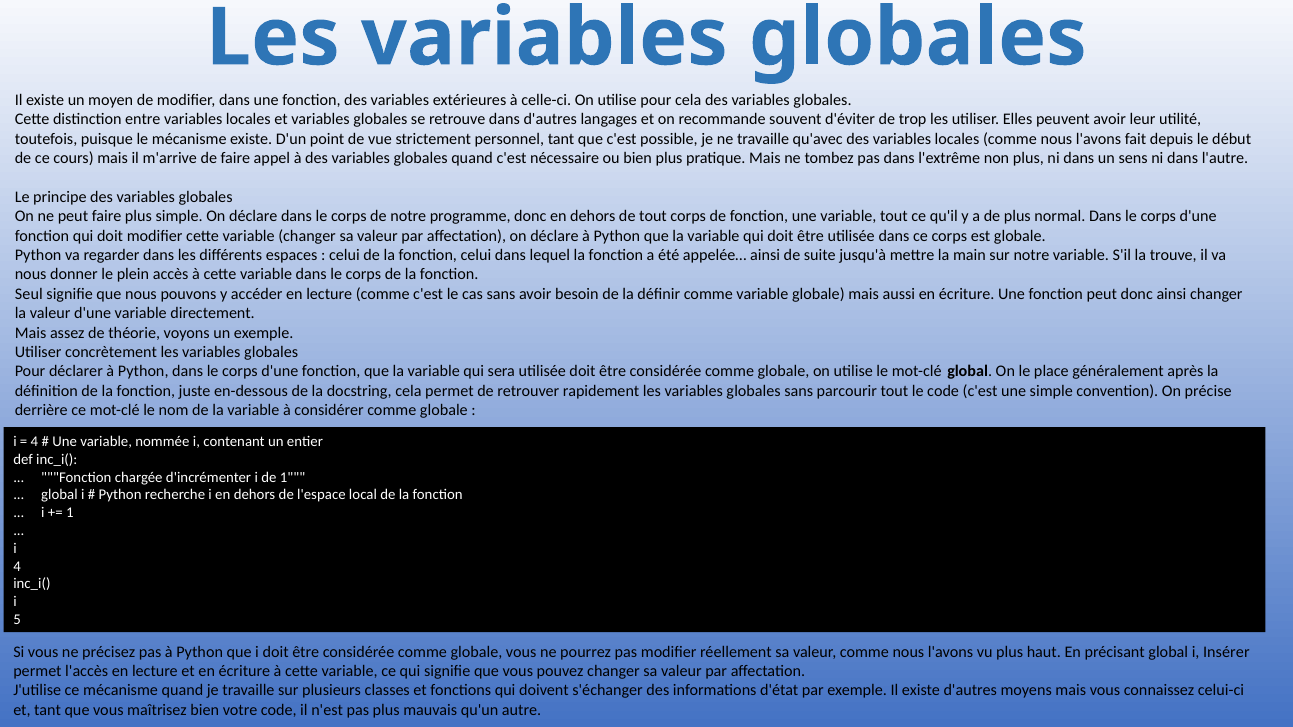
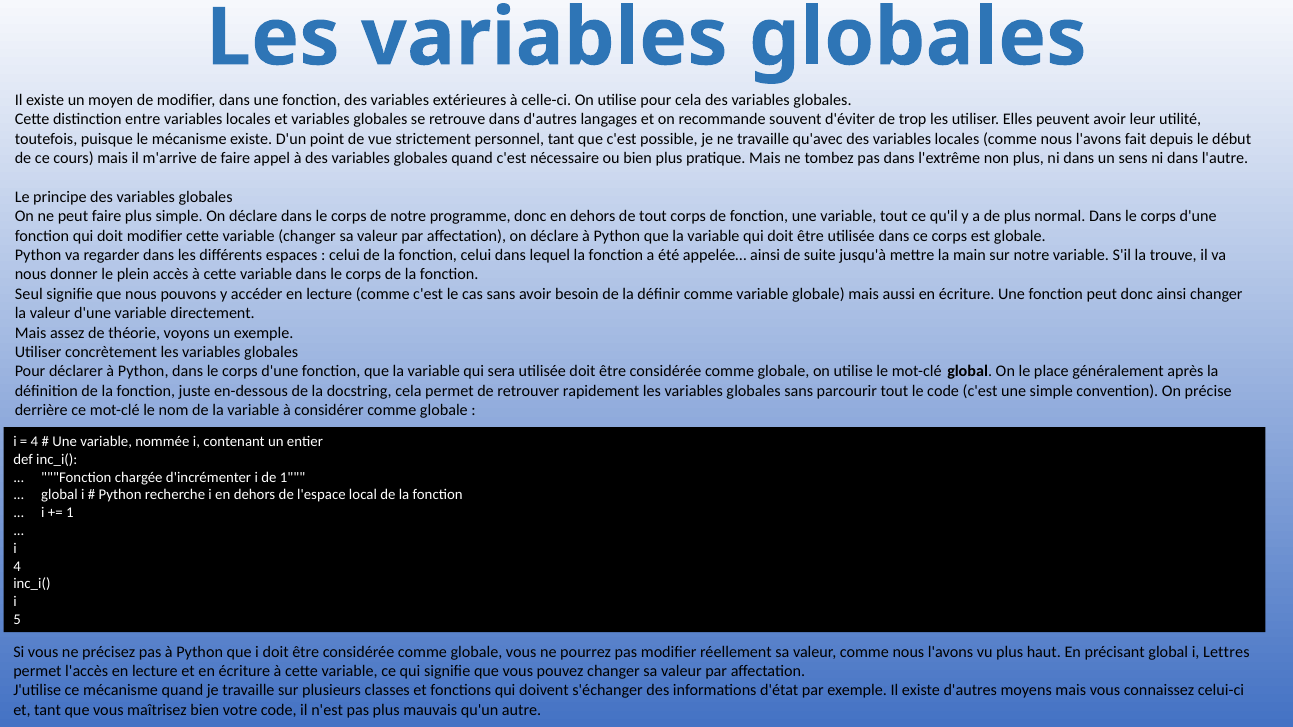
Insérer: Insérer -> Lettres (1226, 652)
